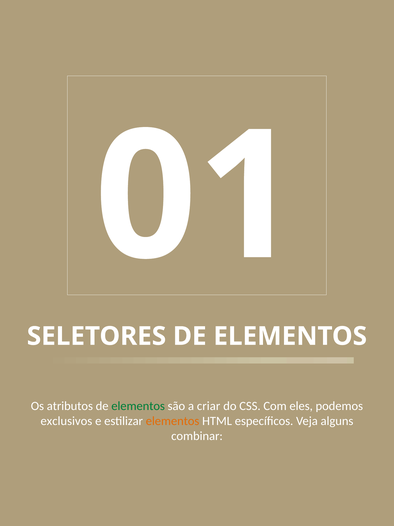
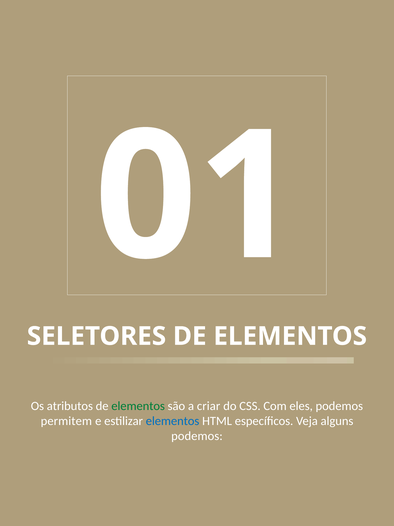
exclusivos: exclusivos -> permitem (66, 420)
elementos colour: orange -> blue (173, 420)
combinar: combinar -> podemos (197, 435)
